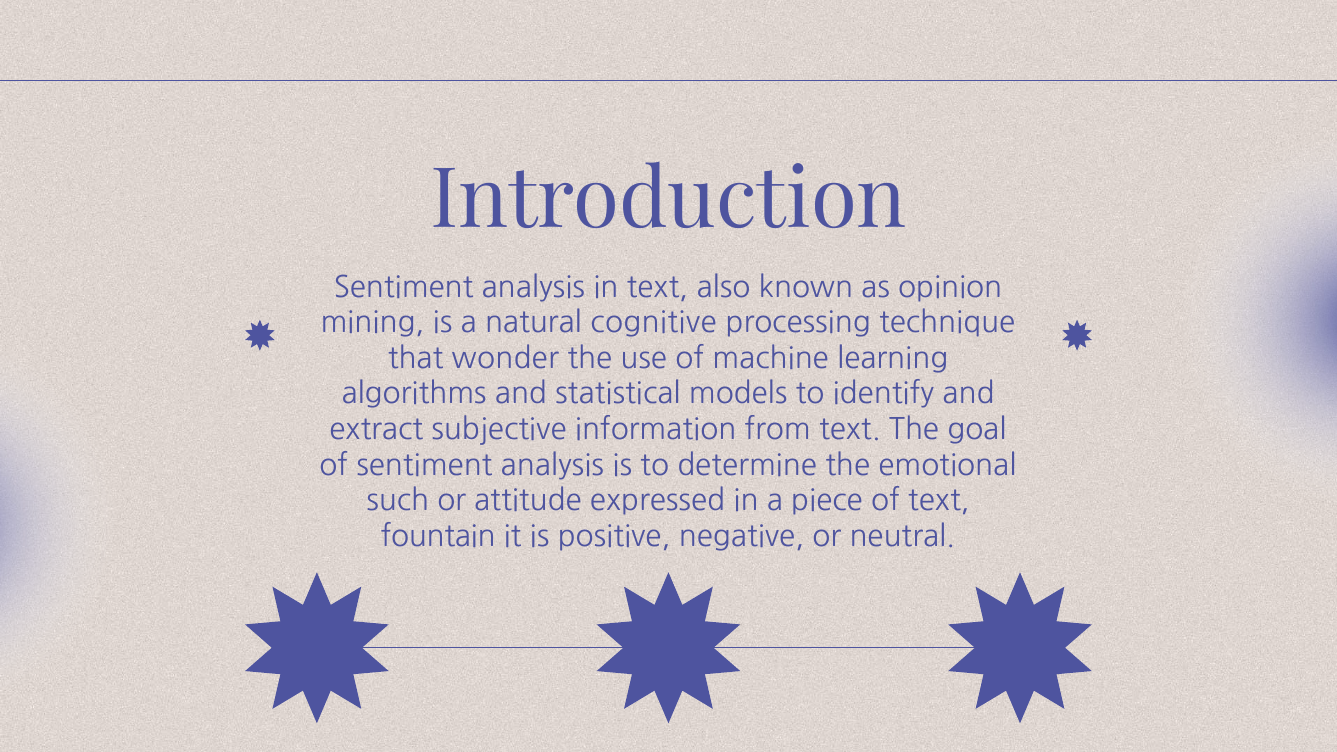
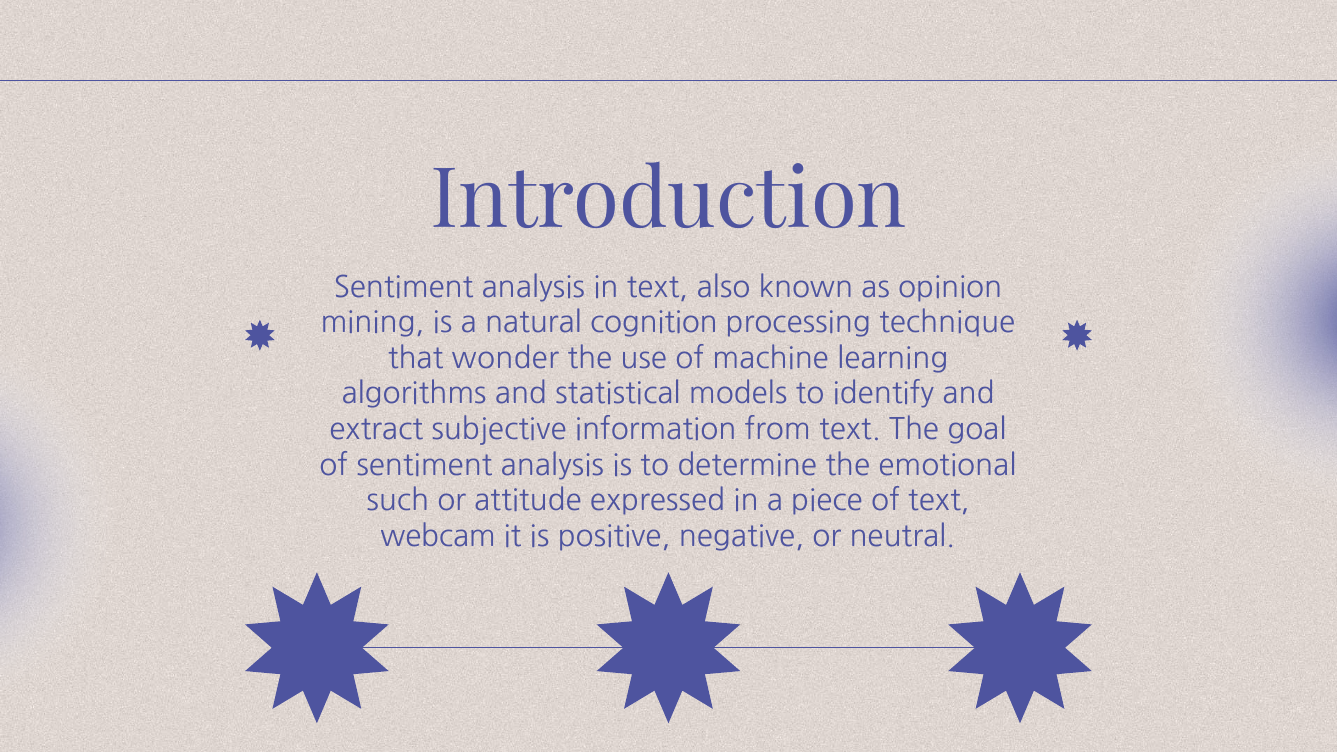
cognitive: cognitive -> cognition (654, 323)
fountain: fountain -> webcam (438, 537)
